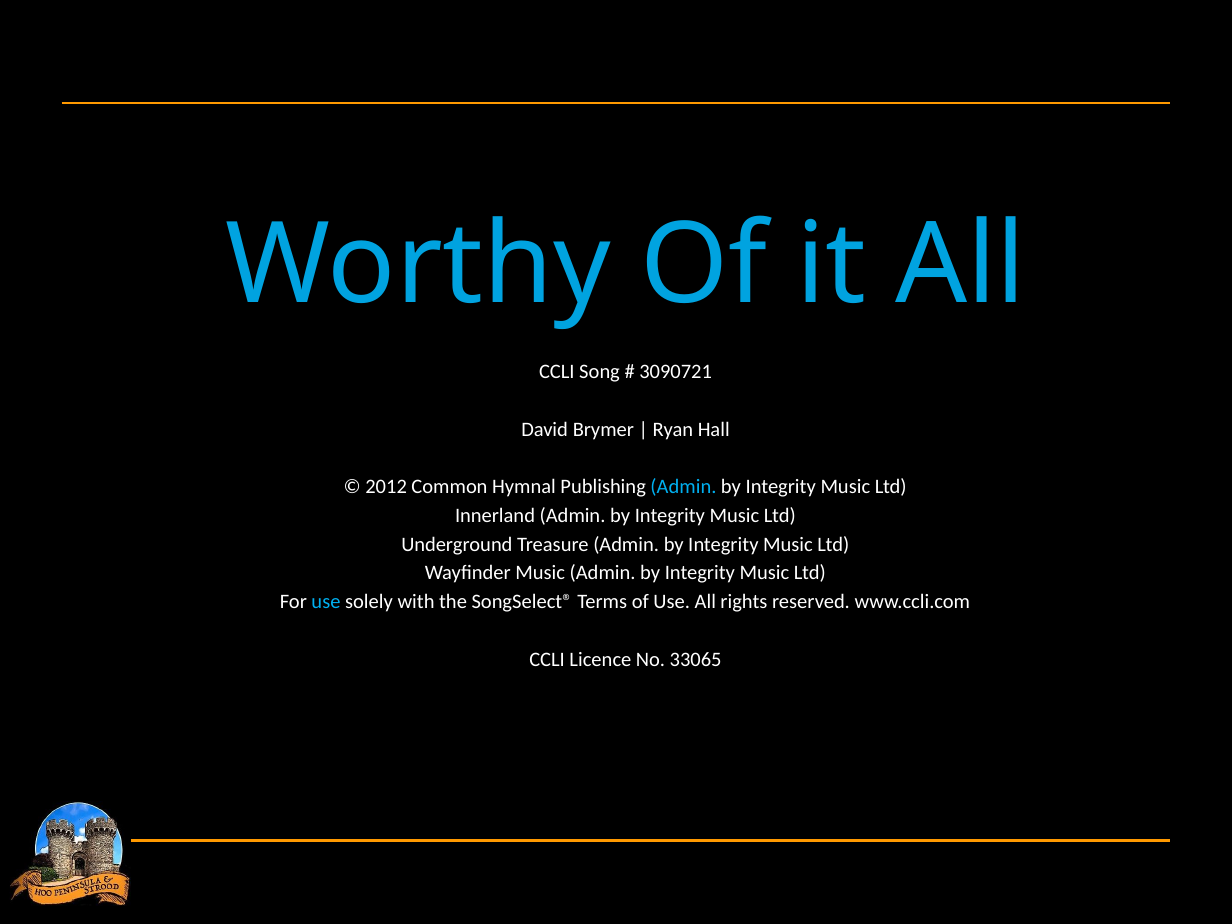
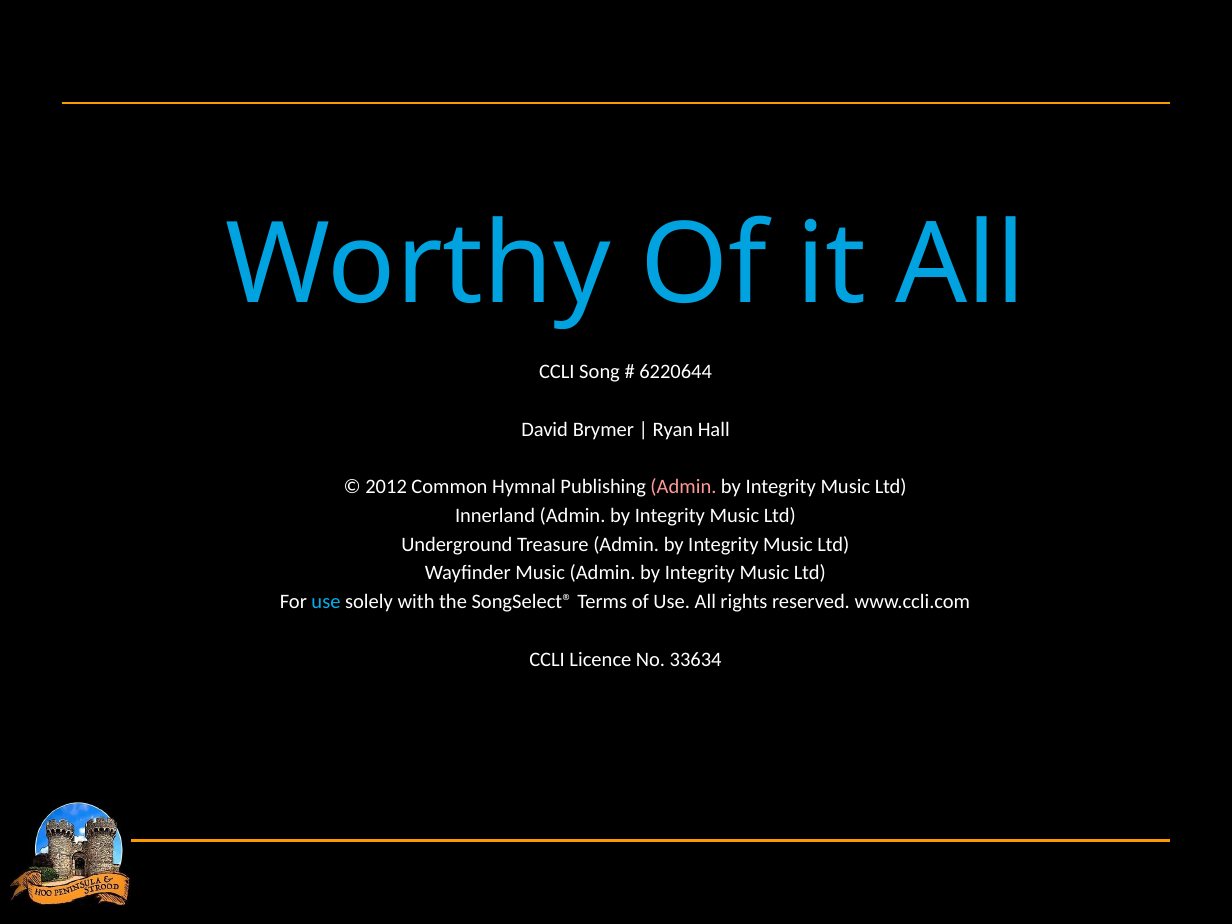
3090721: 3090721 -> 6220644 (676, 372)
Admin colour: light blue -> pink (683, 487)
33065: 33065 -> 33634 (696, 659)
